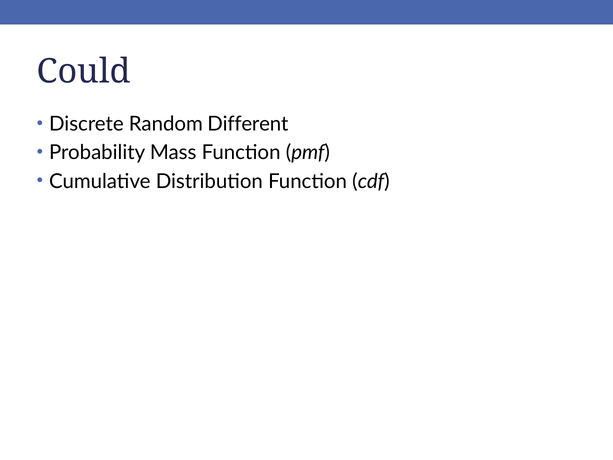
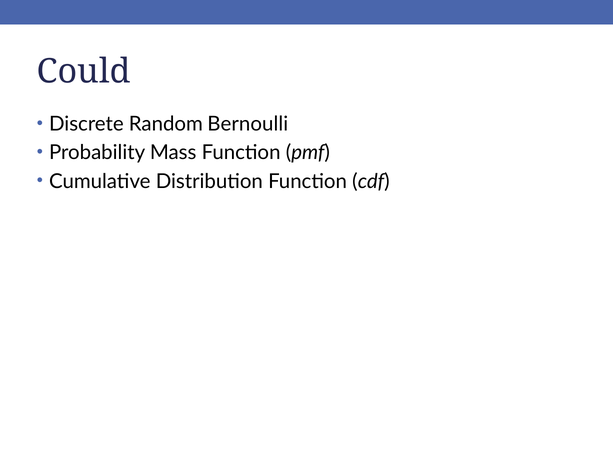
Different: Different -> Bernoulli (248, 124)
